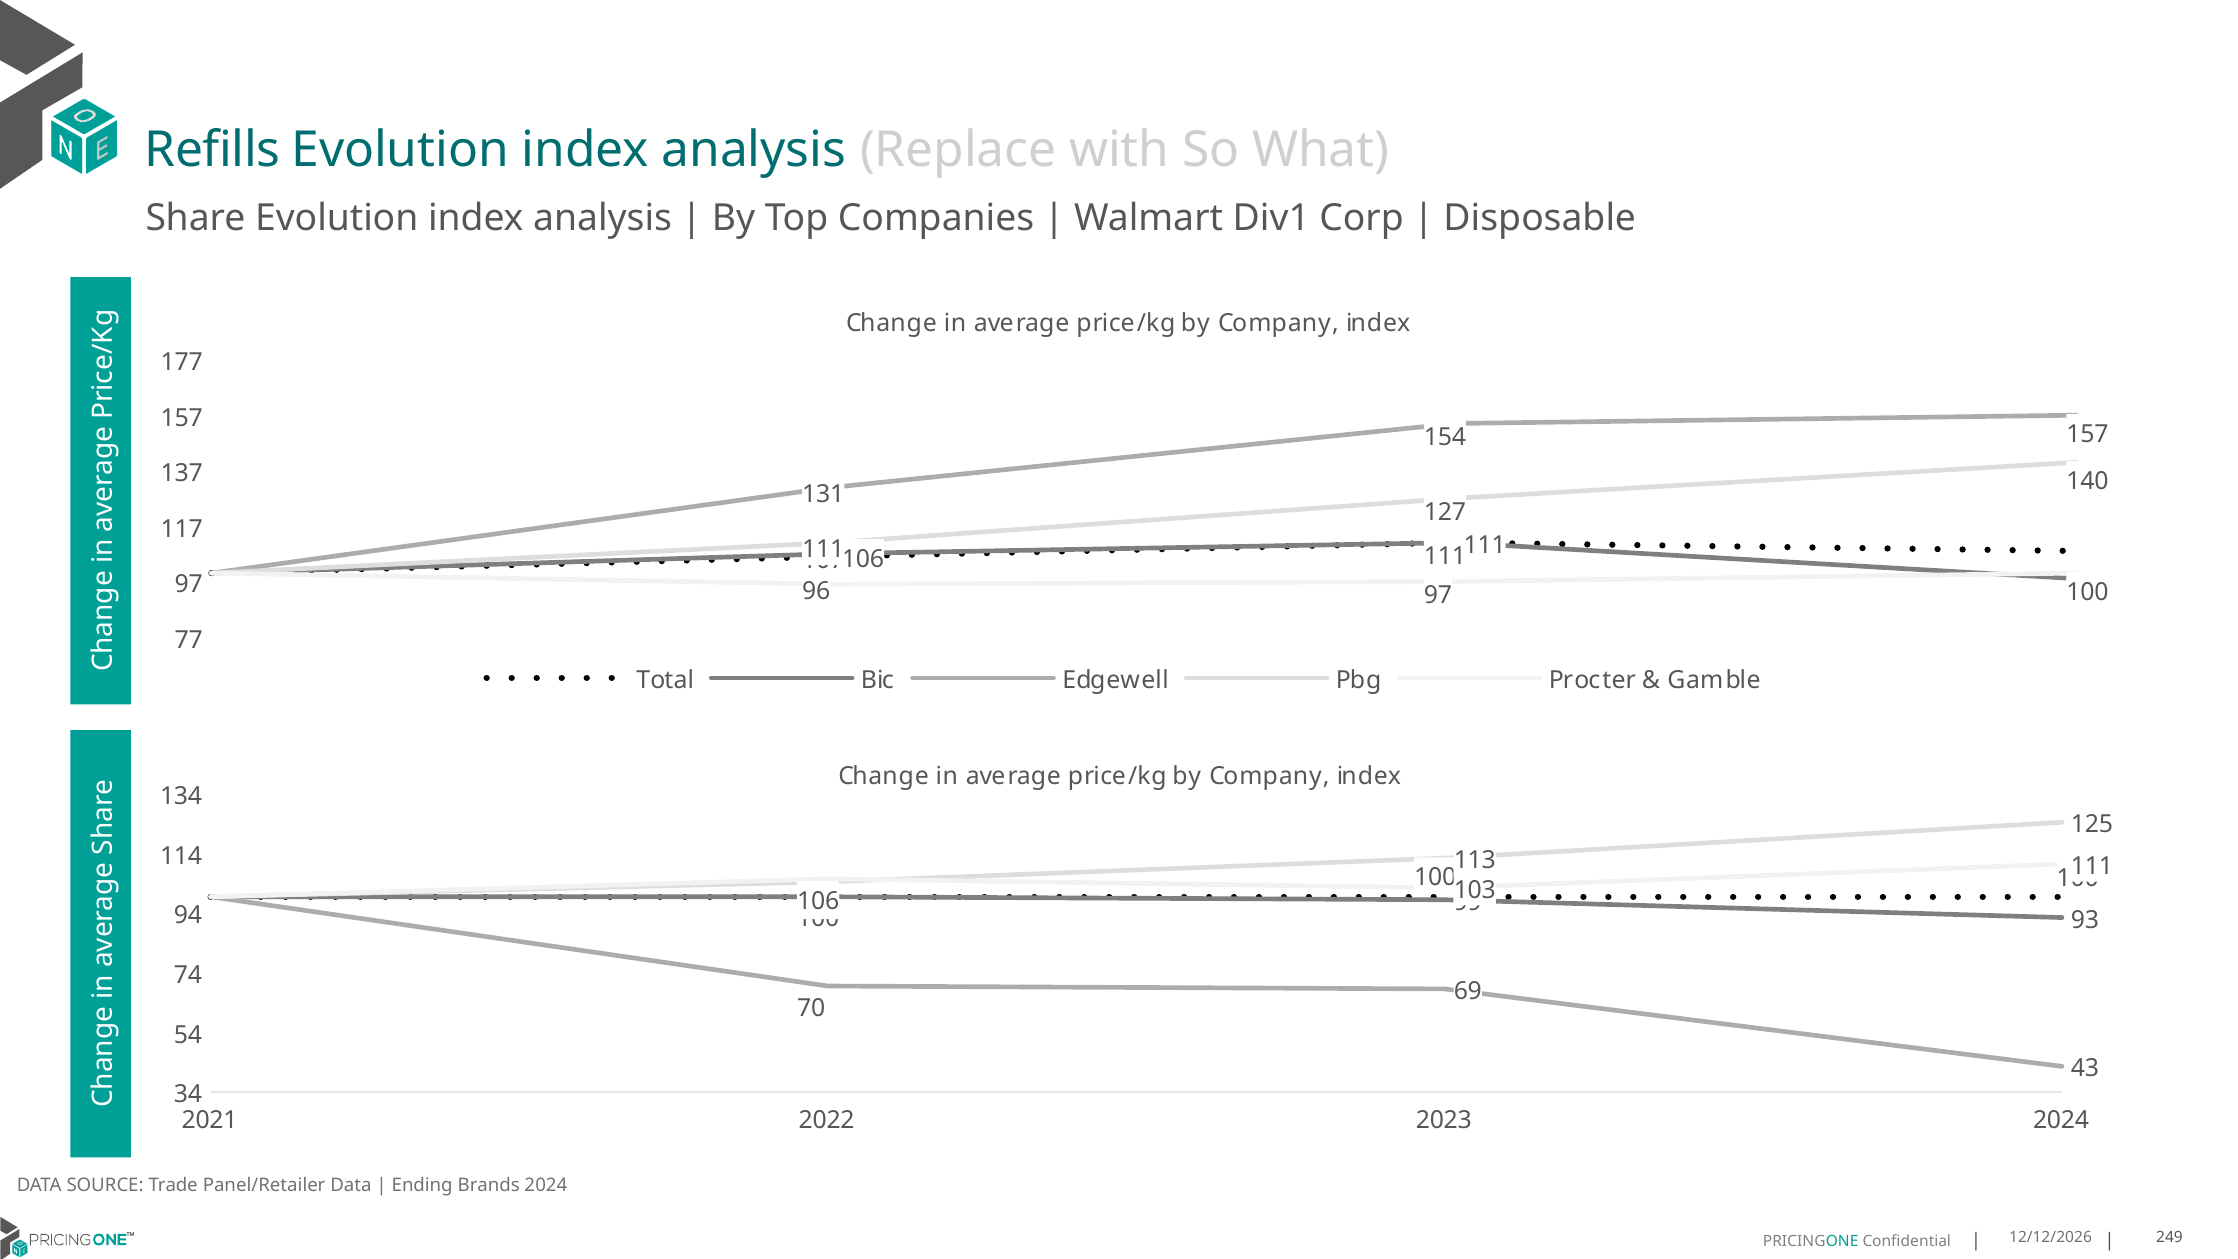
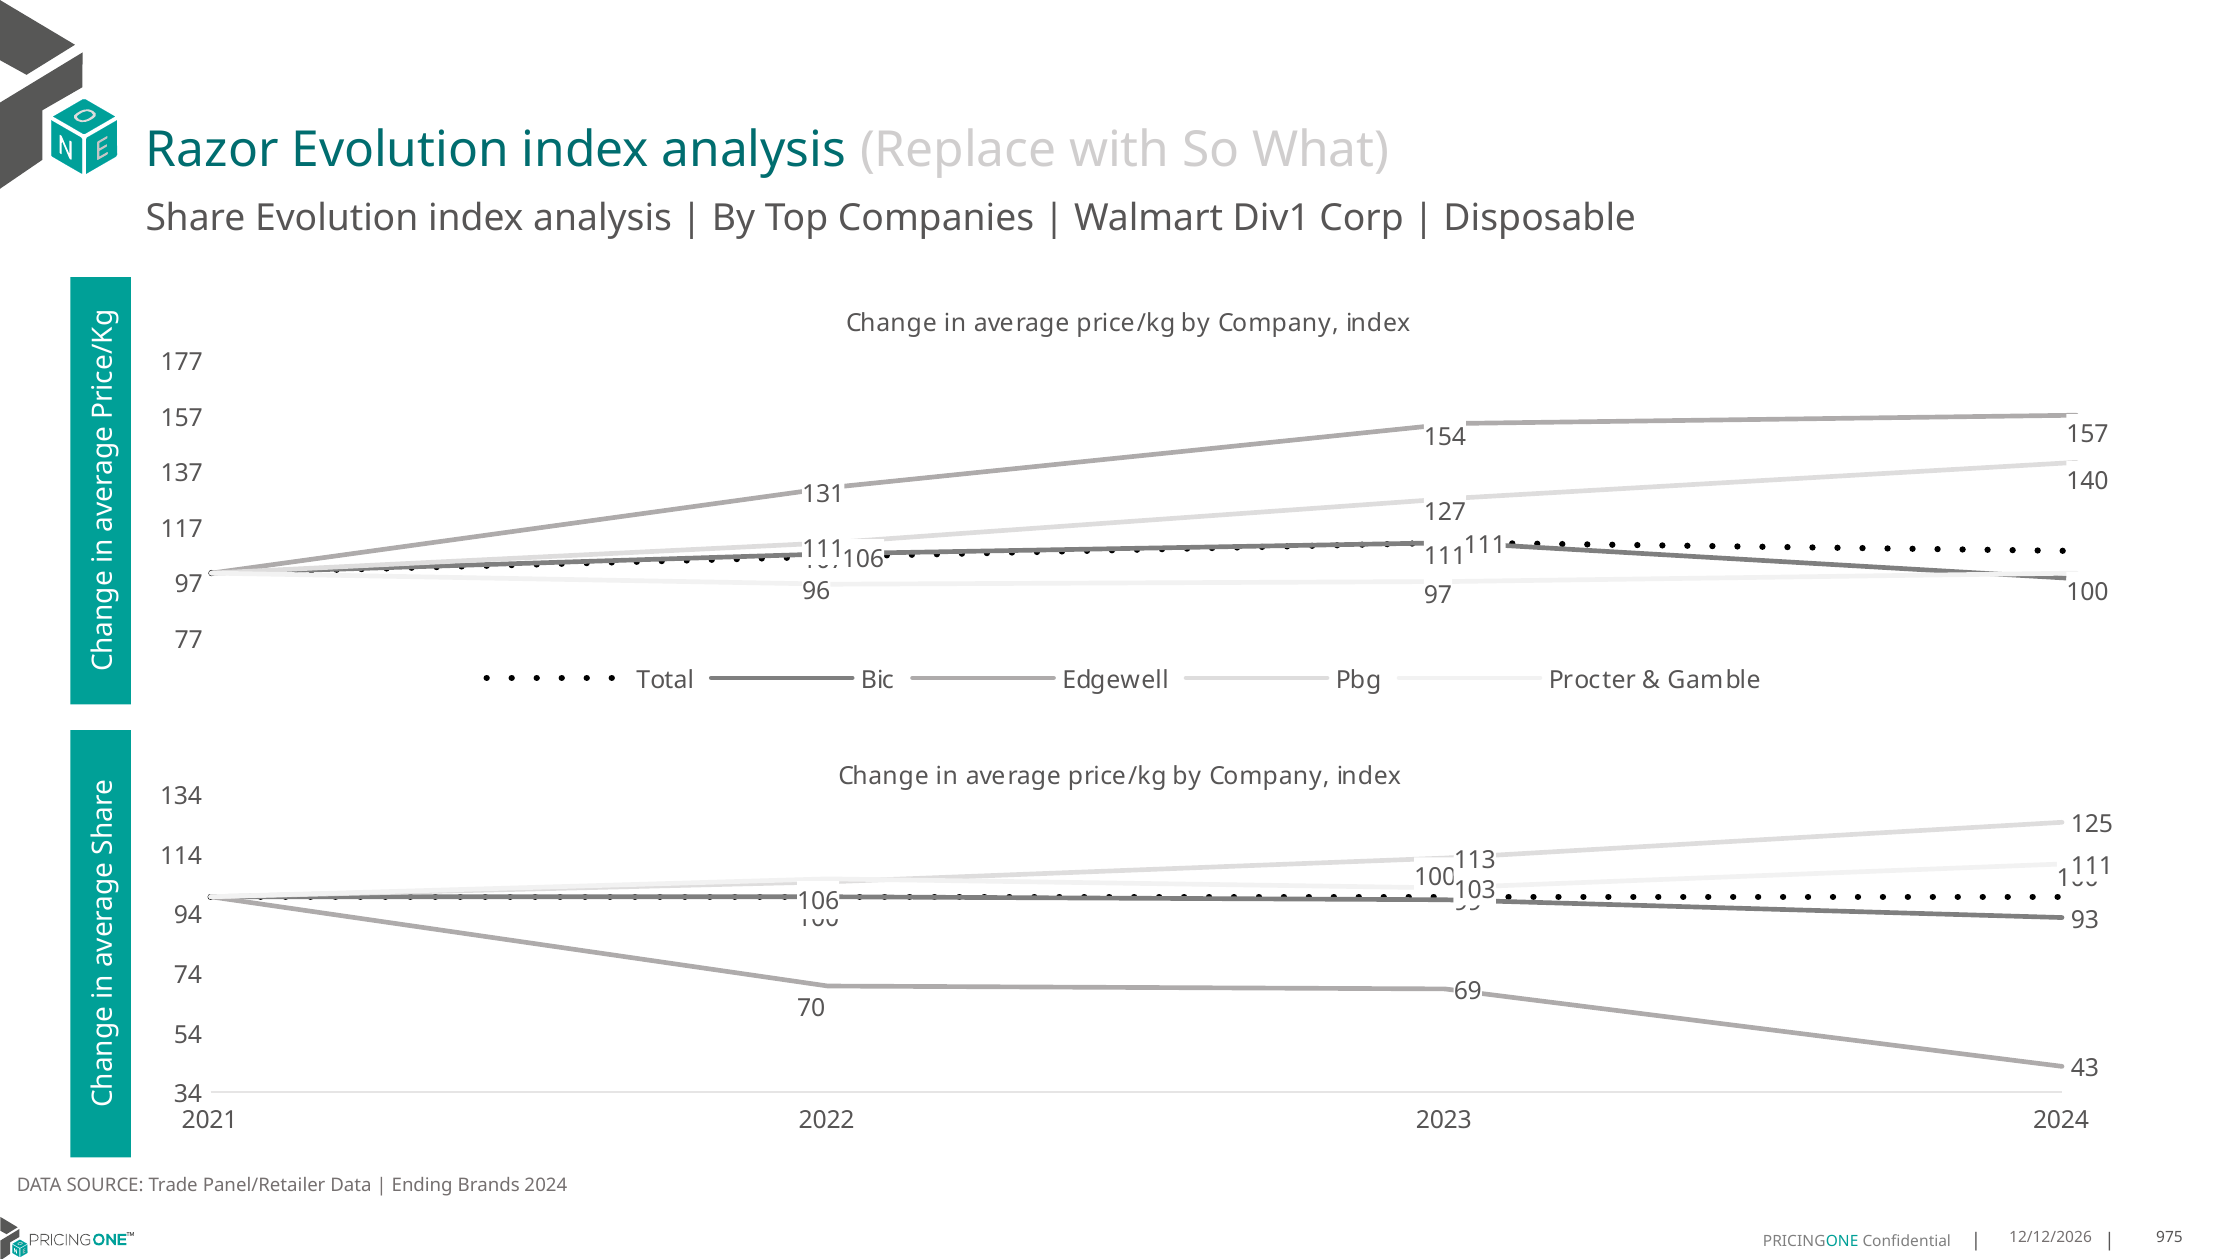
Refills: Refills -> Razor (212, 150)
249: 249 -> 975 (2169, 1238)
